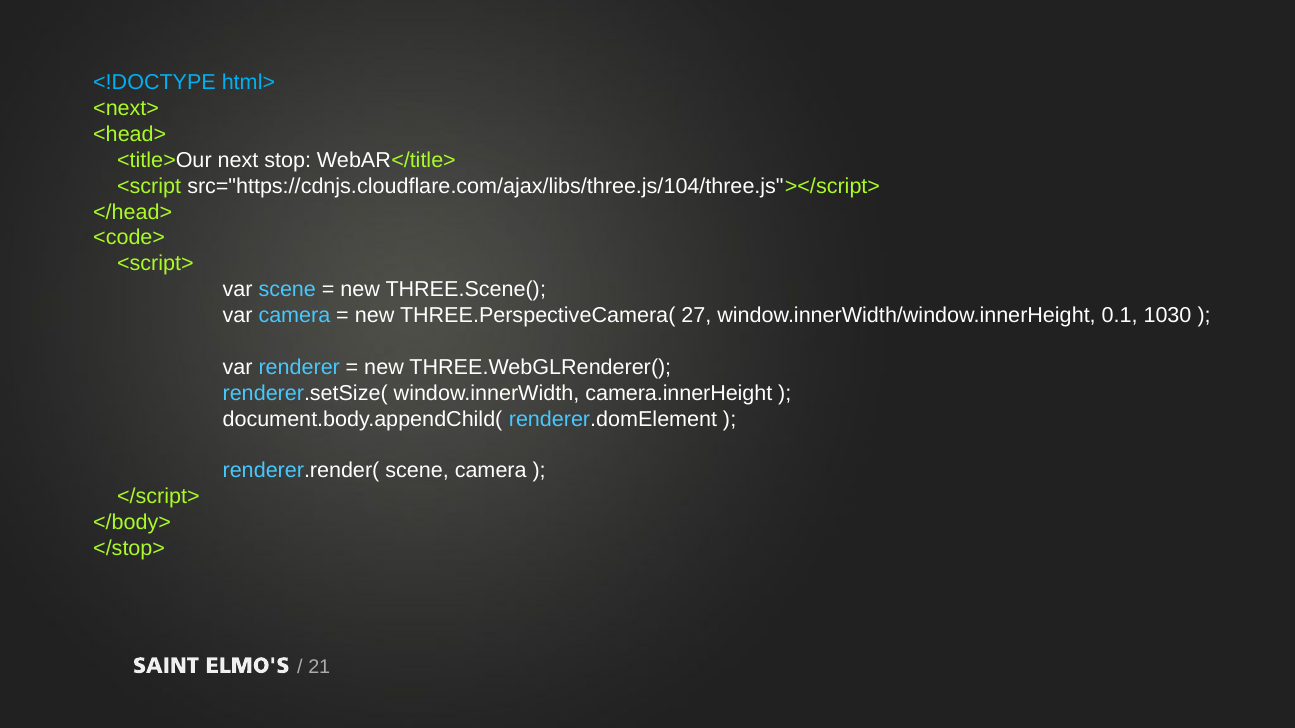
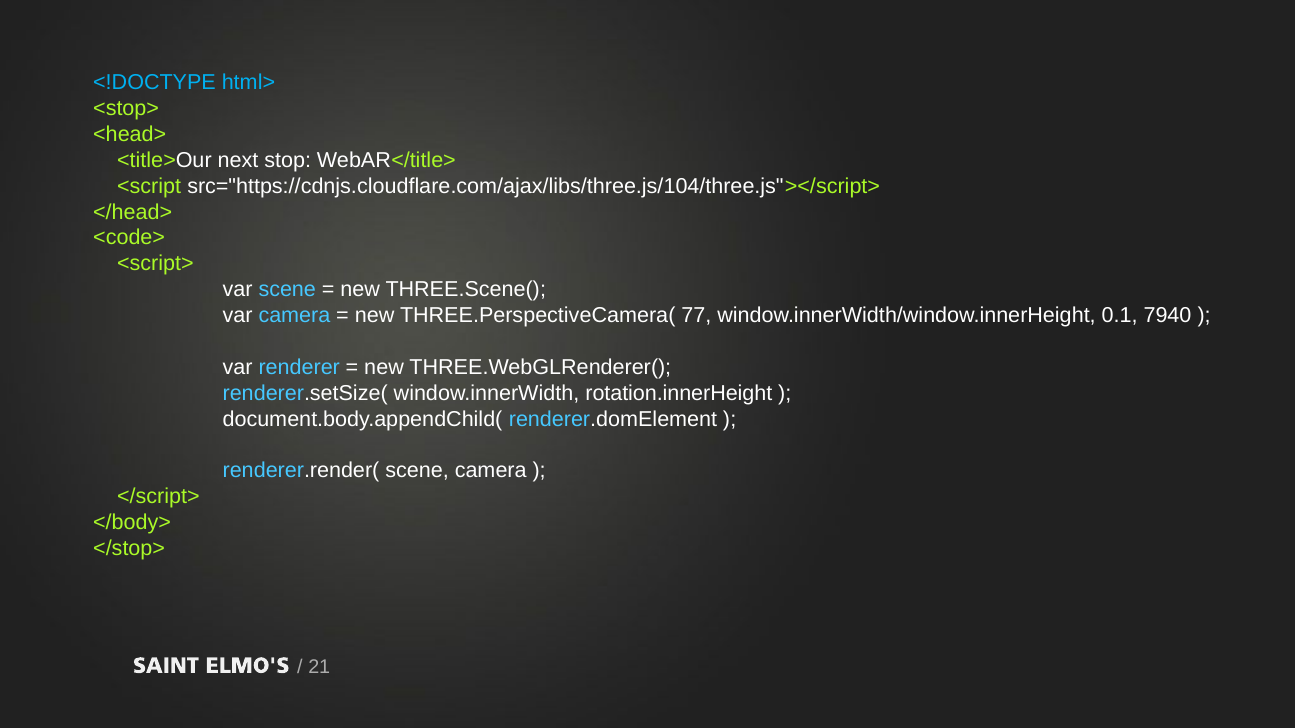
<next>: <next> -> <stop> (126, 109)
27: 27 -> 77 (696, 316)
1030: 1030 -> 7940 (1167, 316)
camera.innerHeight: camera.innerHeight -> rotation.innerHeight (679, 393)
